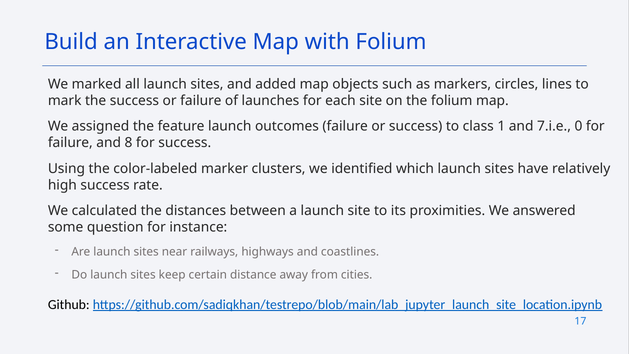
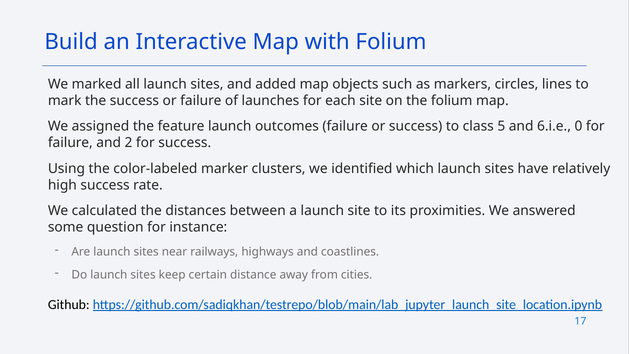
1: 1 -> 5 (501, 126)
7.i.e: 7.i.e -> 6.i.e (554, 126)
8: 8 -> 2 (129, 143)
